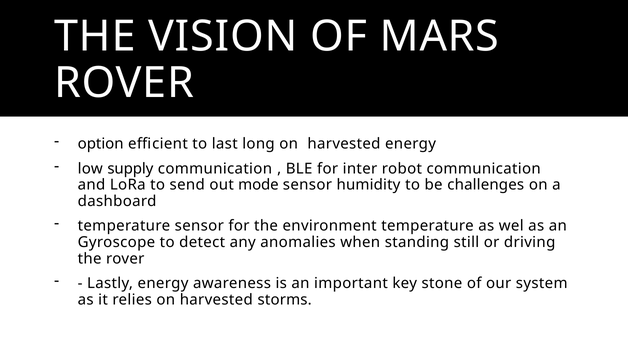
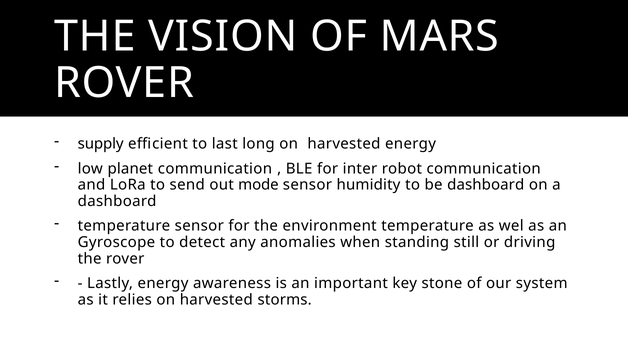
option: option -> supply (101, 144)
supply: supply -> planet (130, 169)
be challenges: challenges -> dashboard (486, 185)
